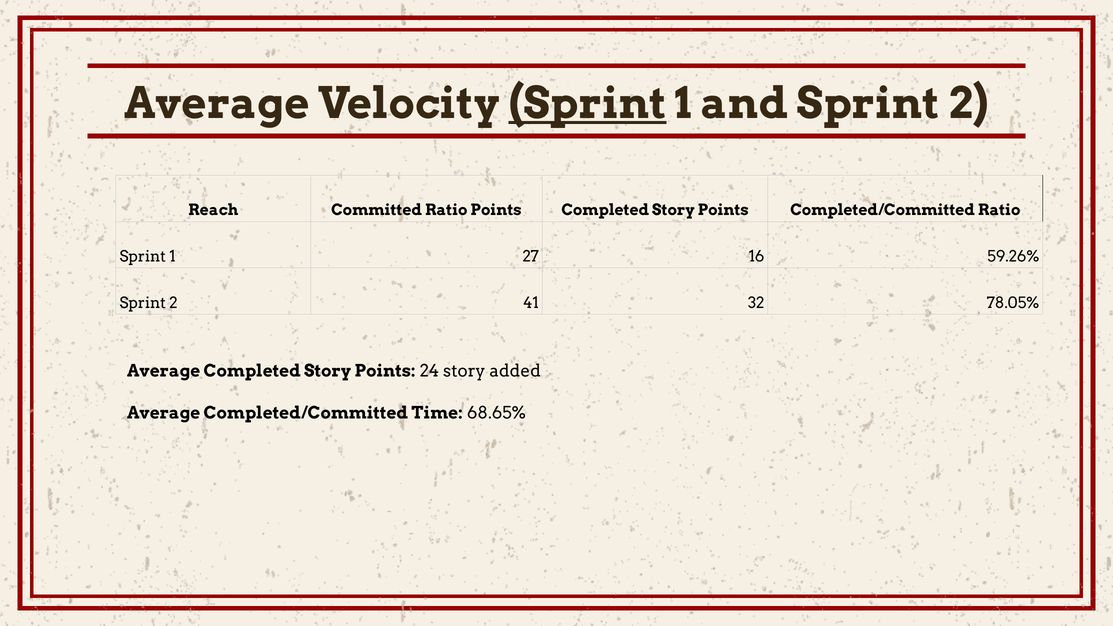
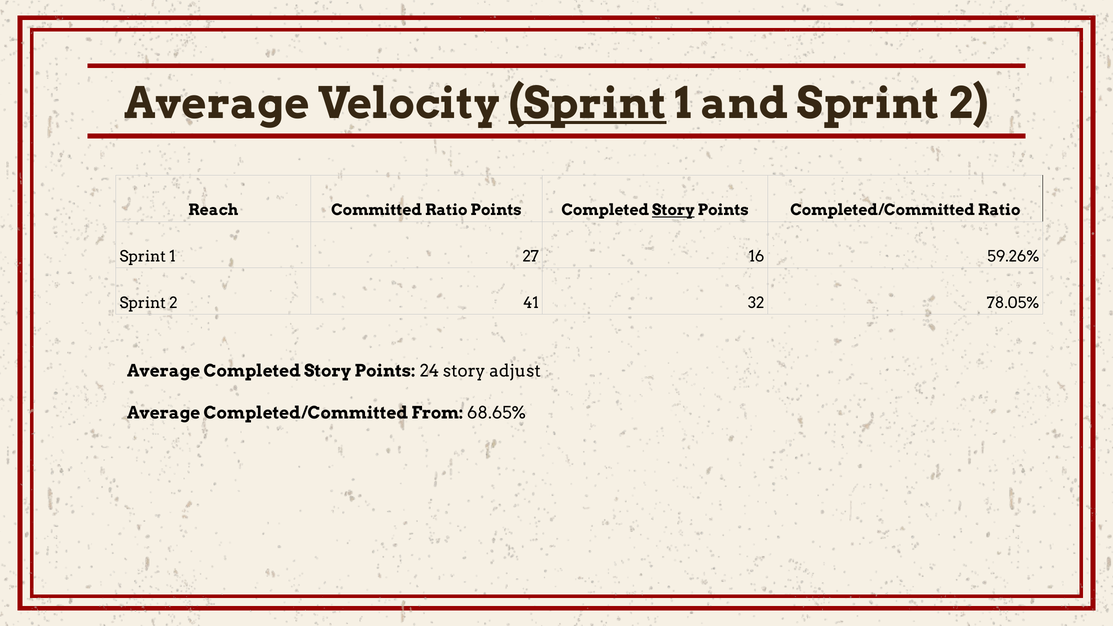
Story underline: none -> present (673, 210)
added: added -> adjust (515, 371)
Time: Time -> From (437, 413)
